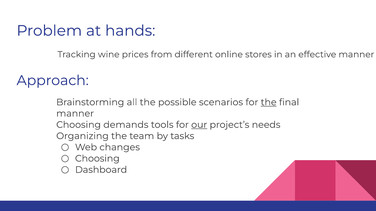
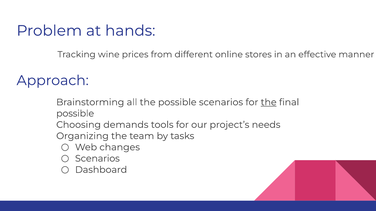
manner: manner -> possible (75, 114)
our underline: present -> none (199, 125)
Choosing: Choosing -> Scenarios (97, 159)
